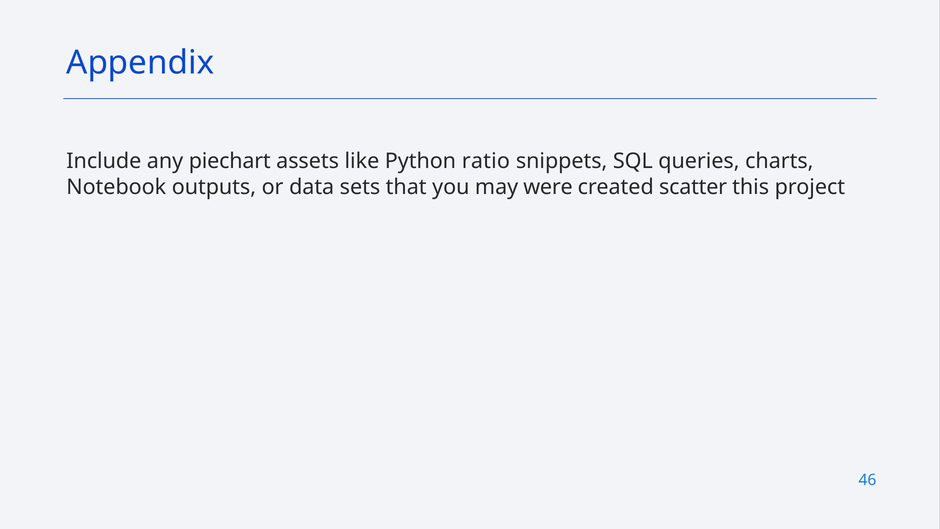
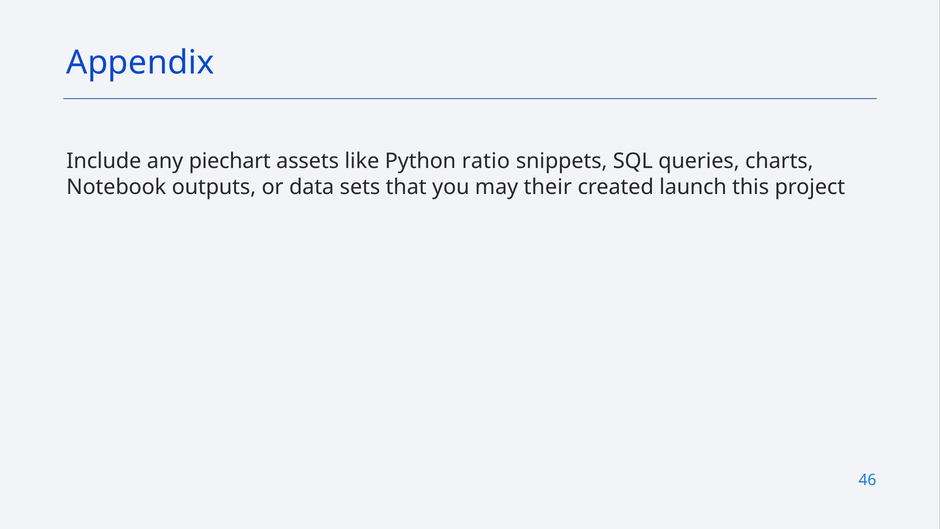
were: were -> their (548, 187)
scatter: scatter -> launch (693, 187)
